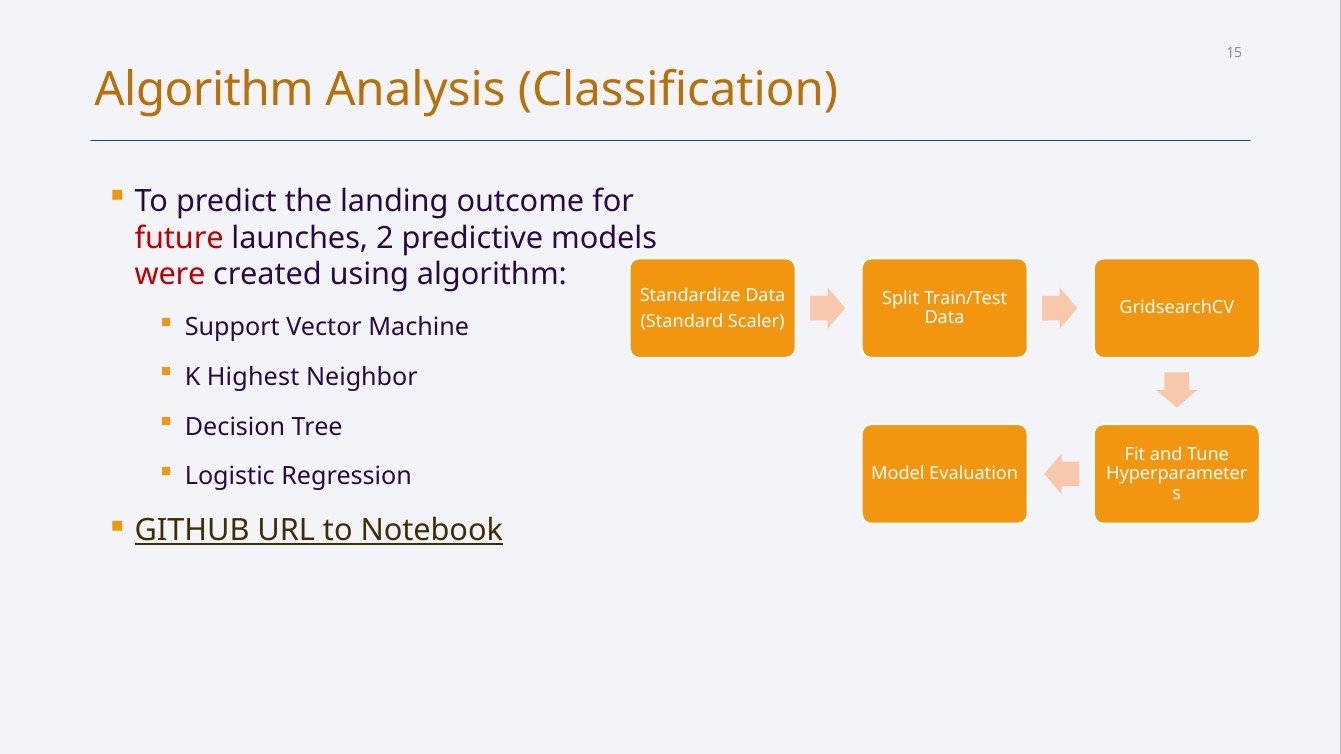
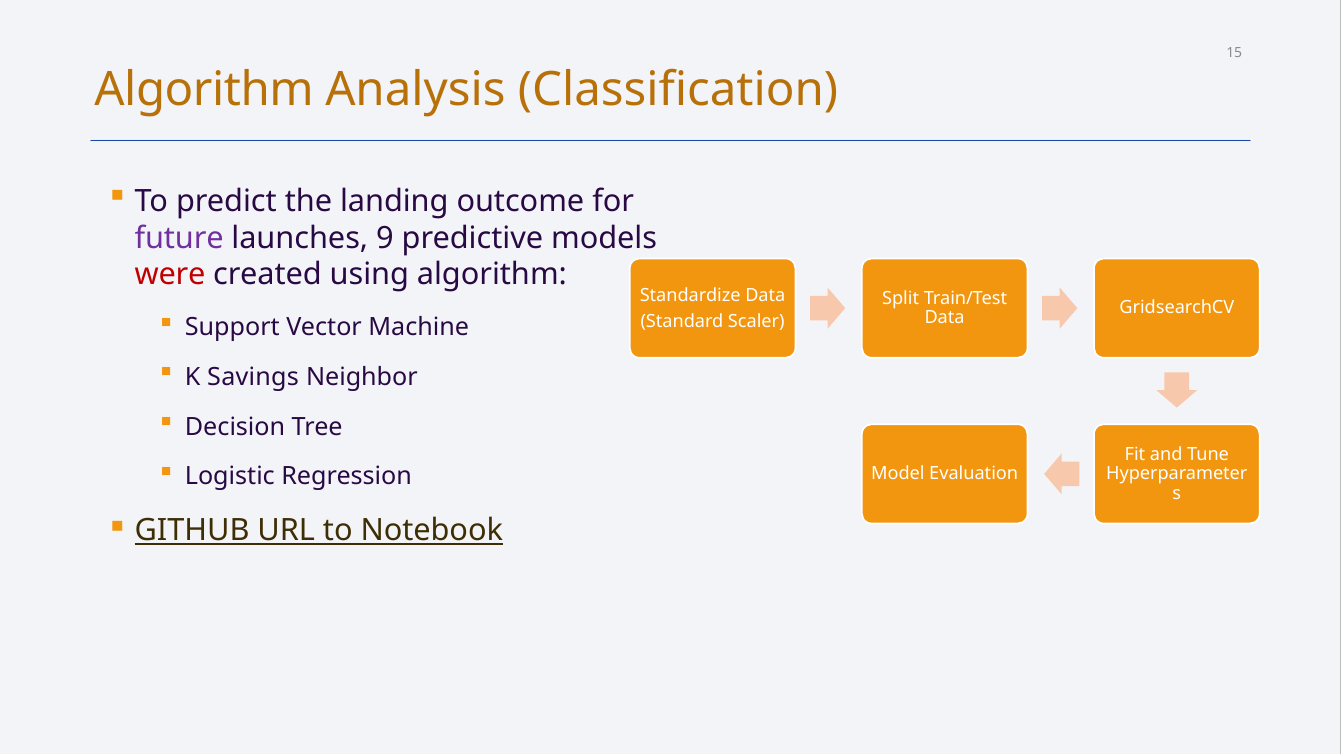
future colour: red -> purple (179, 238)
2: 2 -> 9 (385, 238)
Highest: Highest -> Savings (253, 377)
